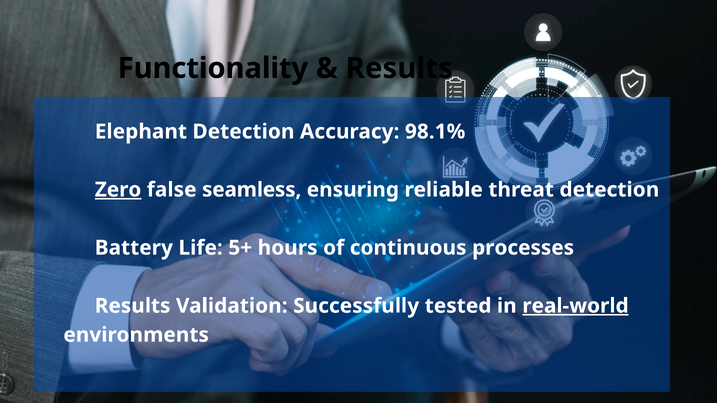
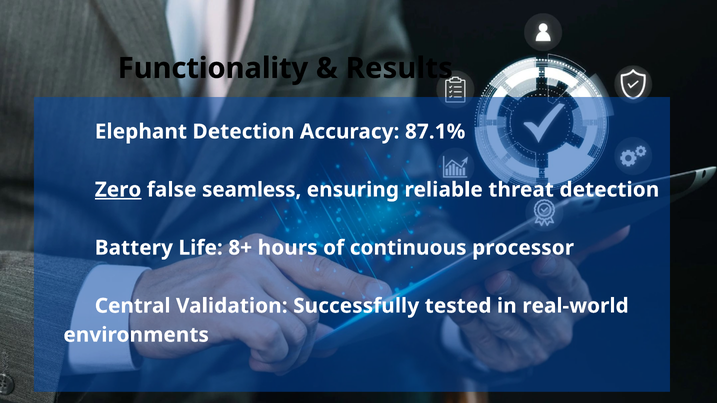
98.1%: 98.1% -> 87.1% (435, 132)
5+: 5+ -> 8+ (240, 248)
processes: processes -> processor (523, 248)
Results: Results -> Central (133, 306)
real-world underline: present -> none (575, 306)
